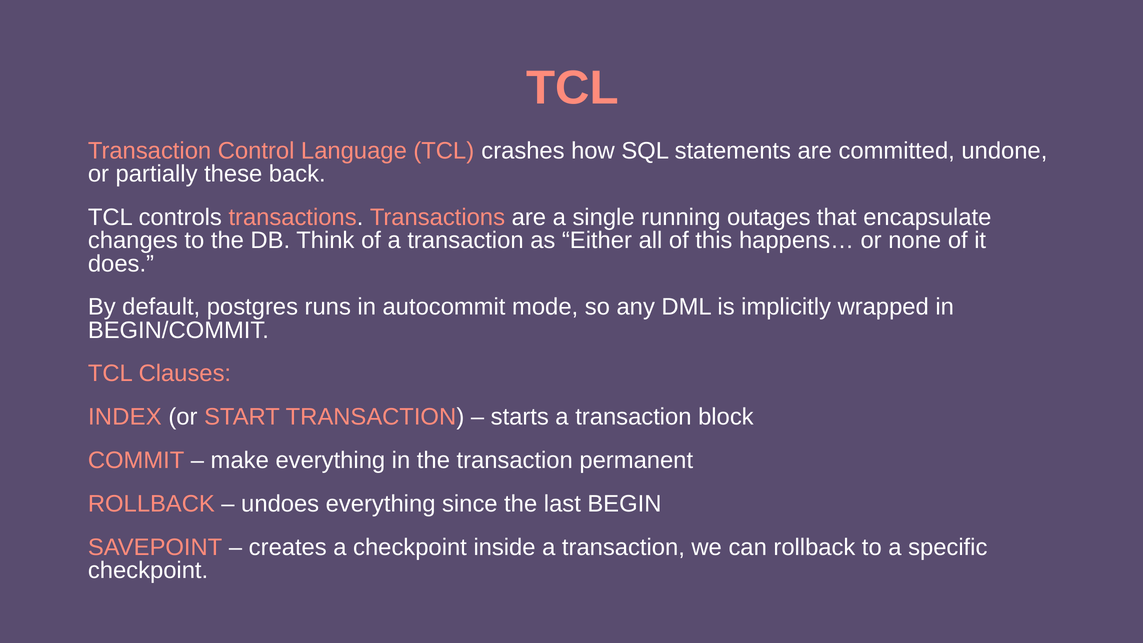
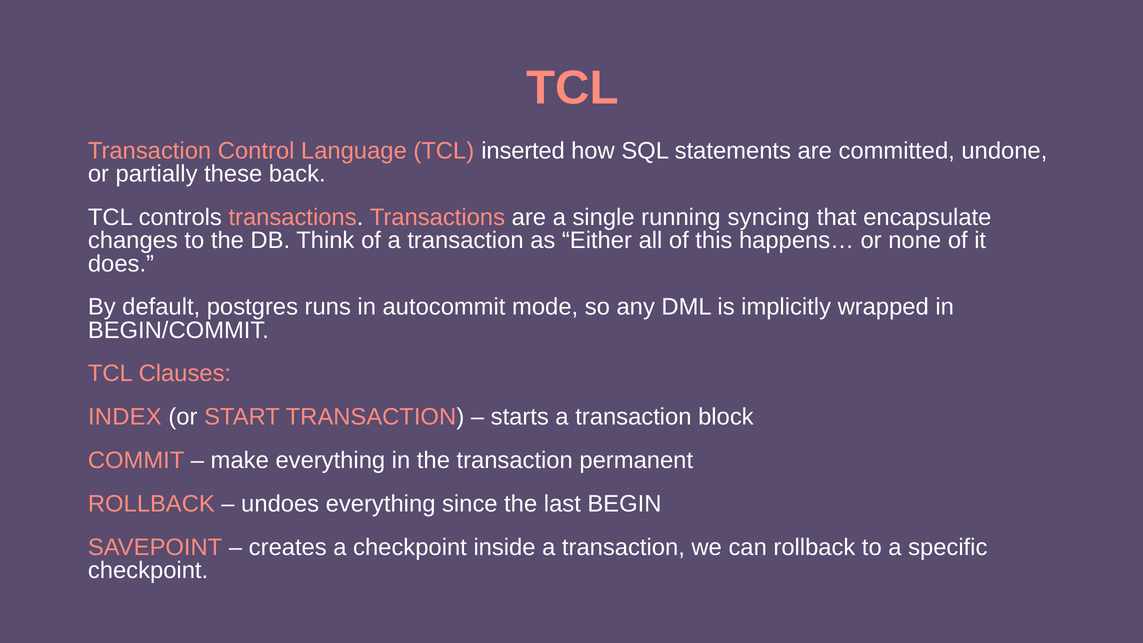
crashes: crashes -> inserted (523, 151)
outages: outages -> syncing (769, 217)
